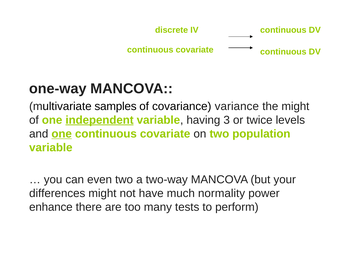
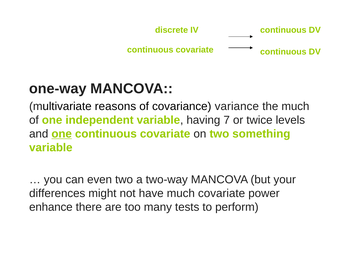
samples: samples -> reasons (115, 106)
the might: might -> much (295, 106)
independent underline: present -> none (100, 120)
3: 3 -> 7 (227, 120)
population: population -> something (261, 134)
much normality: normality -> covariate (222, 193)
